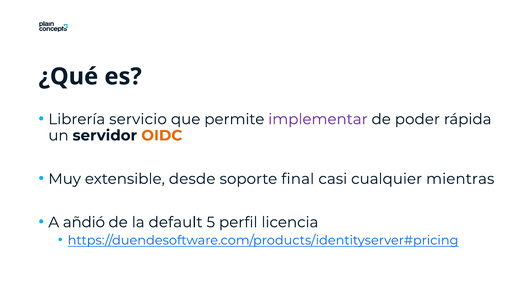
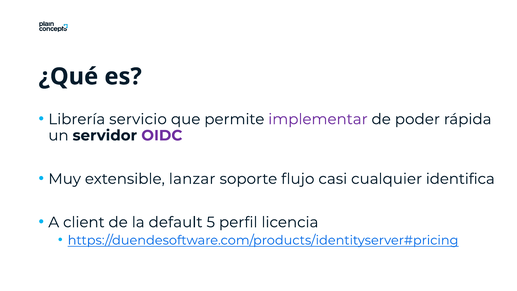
OIDC colour: orange -> purple (162, 135)
desde: desde -> lanzar (192, 179)
final: final -> flujo (298, 179)
mientras: mientras -> identifica (460, 179)
añdió: añdió -> client (84, 222)
